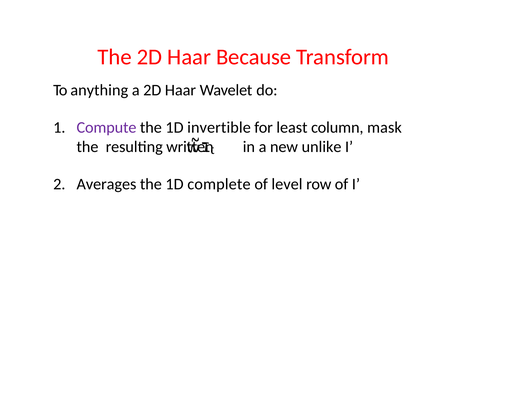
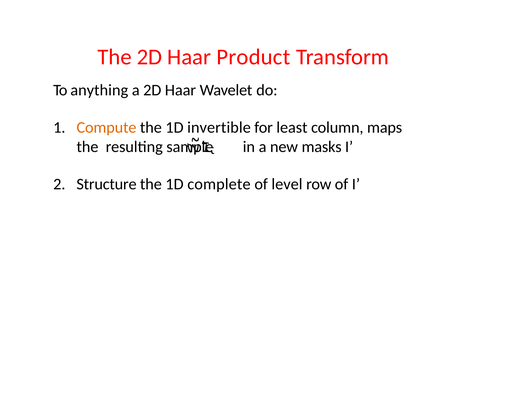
Because: Because -> Product (253, 57)
Compute colour: purple -> orange (106, 128)
mask: mask -> maps (385, 128)
written: written -> sample (190, 147)
unlike: unlike -> masks (322, 147)
Averages: Averages -> Structure (107, 184)
